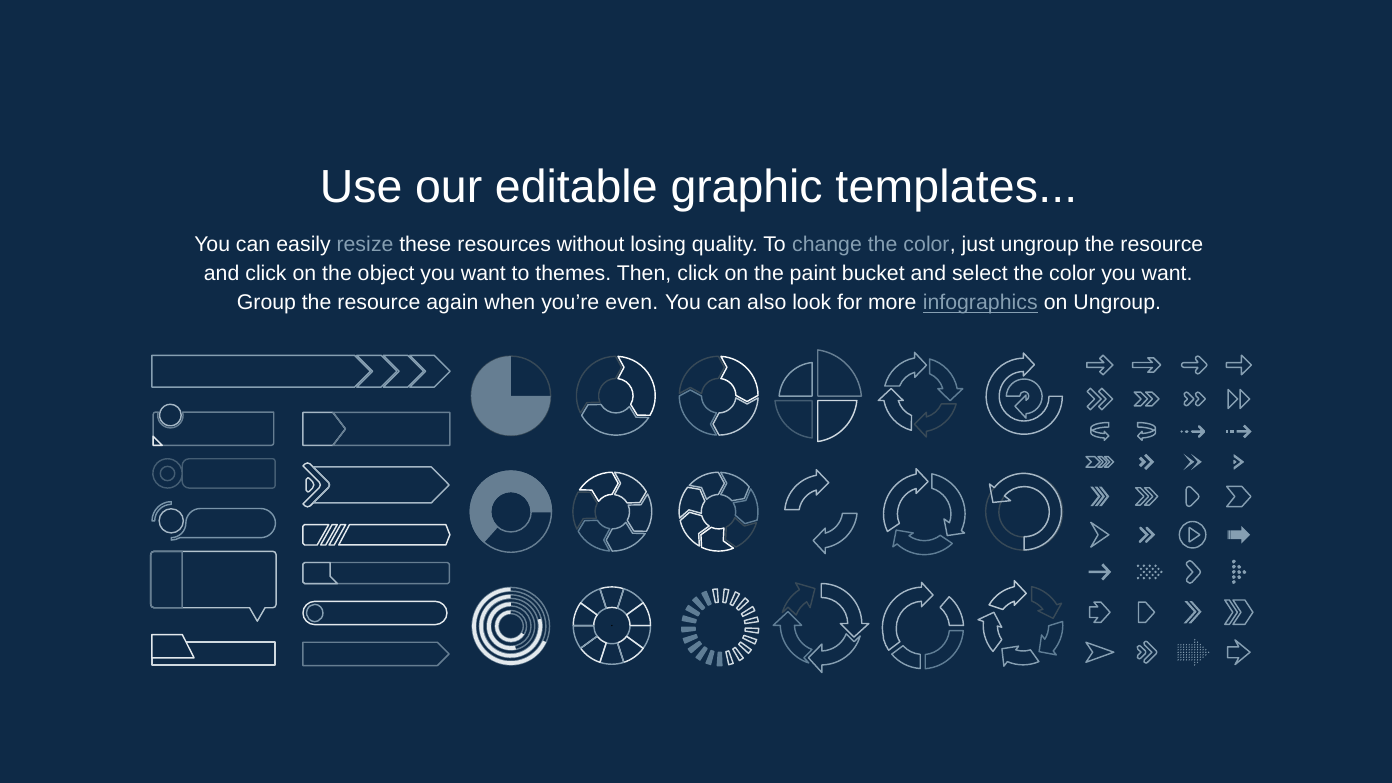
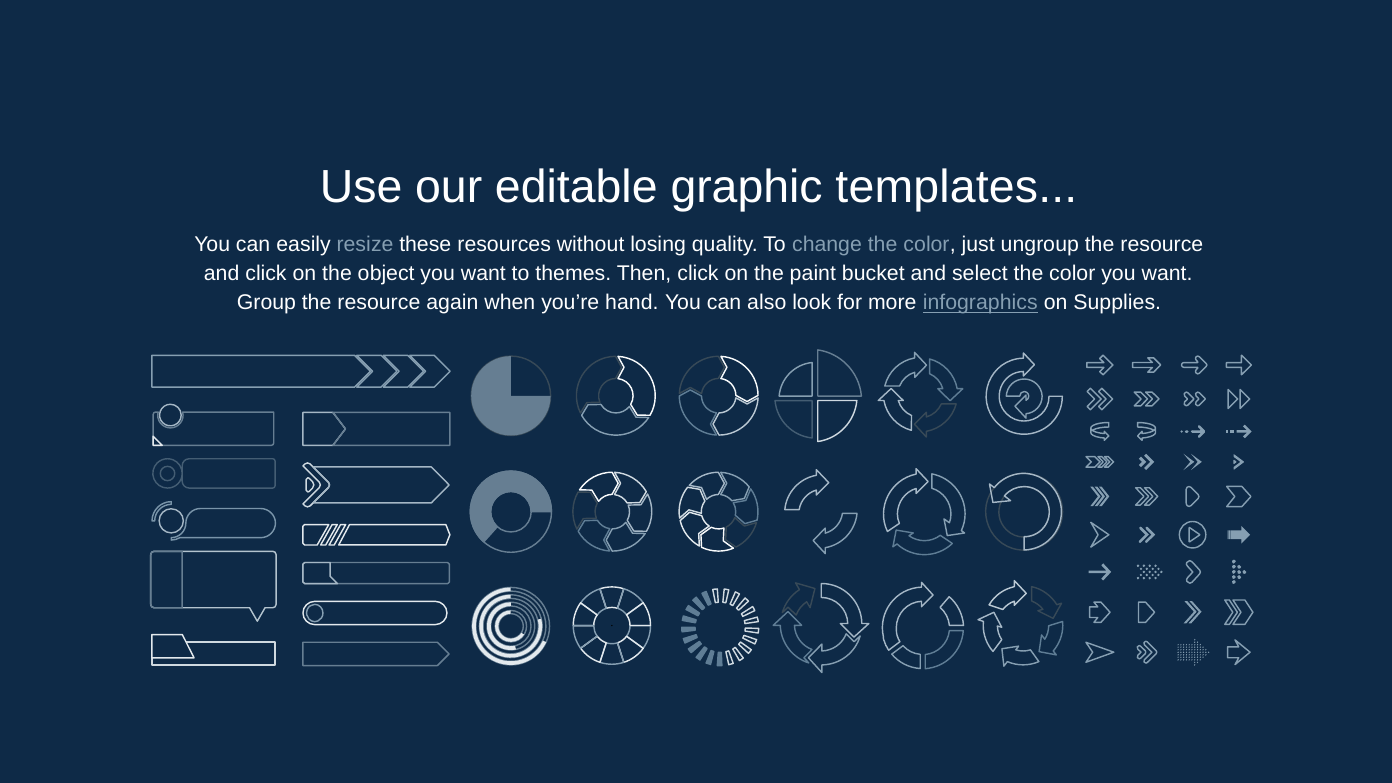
even: even -> hand (632, 303)
on Ungroup: Ungroup -> Supplies (1117, 303)
